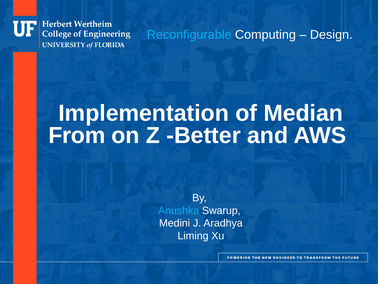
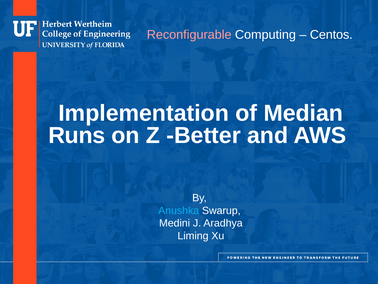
Reconfigurable colour: light blue -> pink (189, 35)
Design: Design -> Centos (331, 35)
From: From -> Runs (77, 135)
